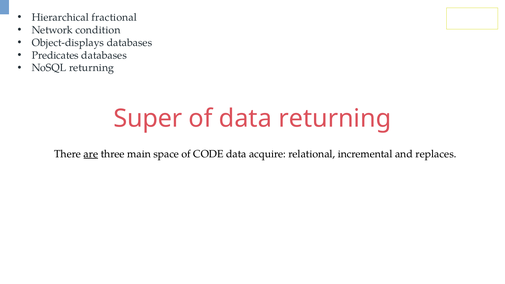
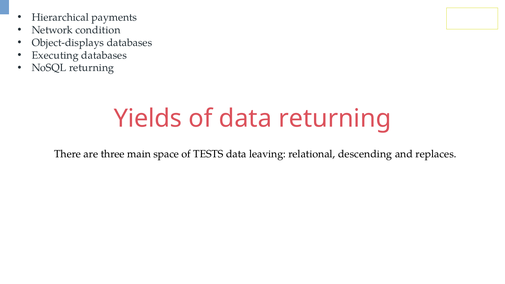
fractional: fractional -> payments (114, 17)
Predicates: Predicates -> Executing (55, 55)
Super: Super -> Yields (148, 118)
are underline: present -> none (91, 154)
CODE: CODE -> TESTS (208, 154)
acquire: acquire -> leaving (267, 154)
incremental: incremental -> descending (365, 154)
